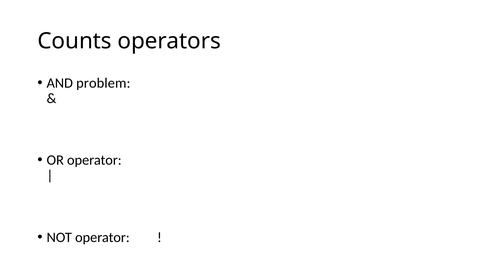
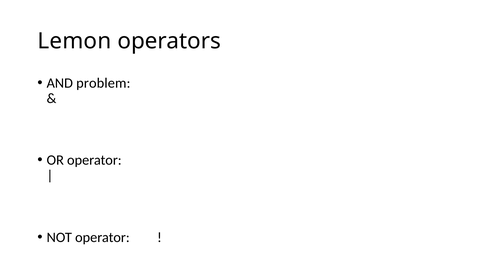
Counts: Counts -> Lemon (74, 41)
